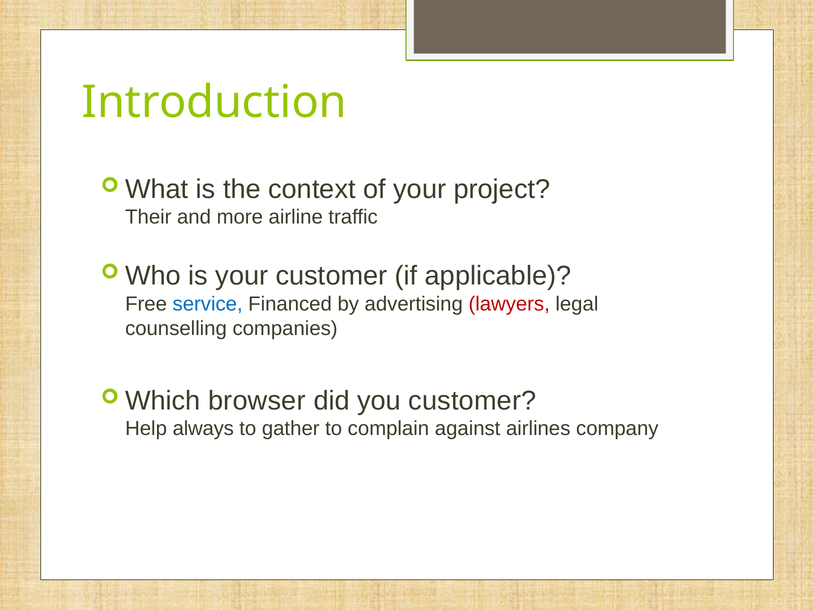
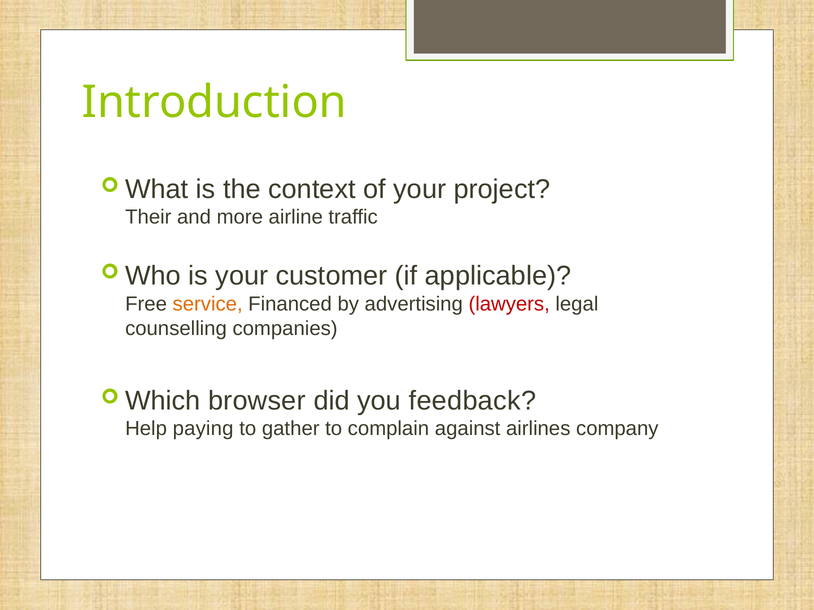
service colour: blue -> orange (208, 304)
you customer: customer -> feedback (472, 401)
always: always -> paying (203, 429)
